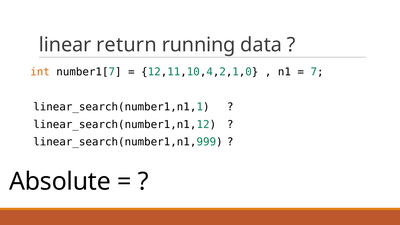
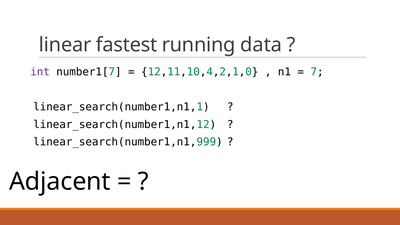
return: return -> fastest (127, 45)
int colour: orange -> purple (40, 72)
Absolute: Absolute -> Adjacent (60, 182)
